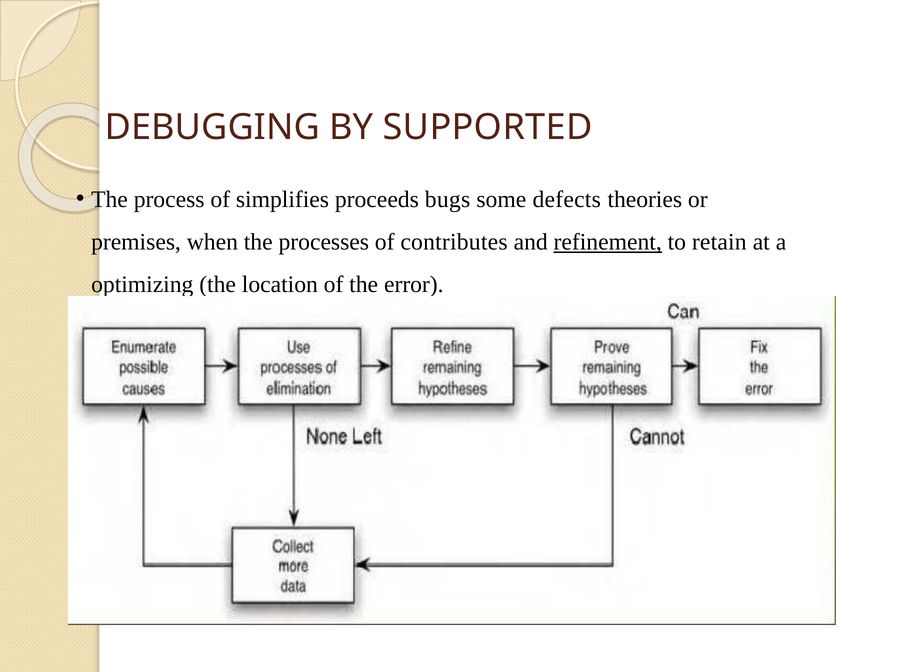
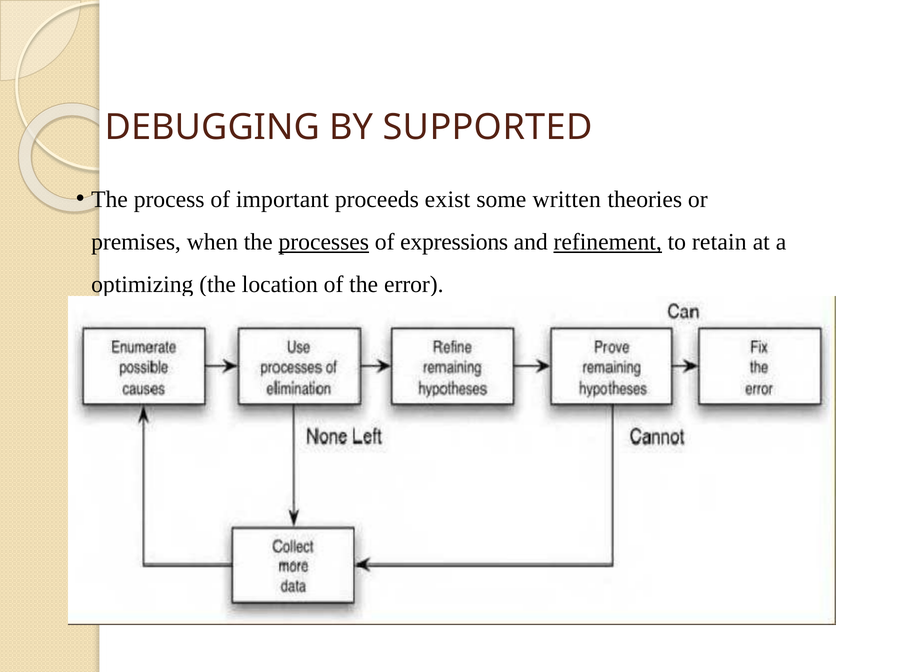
simplifies: simplifies -> important (282, 200)
bugs: bugs -> exist (448, 200)
defects: defects -> written (567, 200)
processes underline: none -> present (324, 242)
contributes: contributes -> expressions (454, 242)
